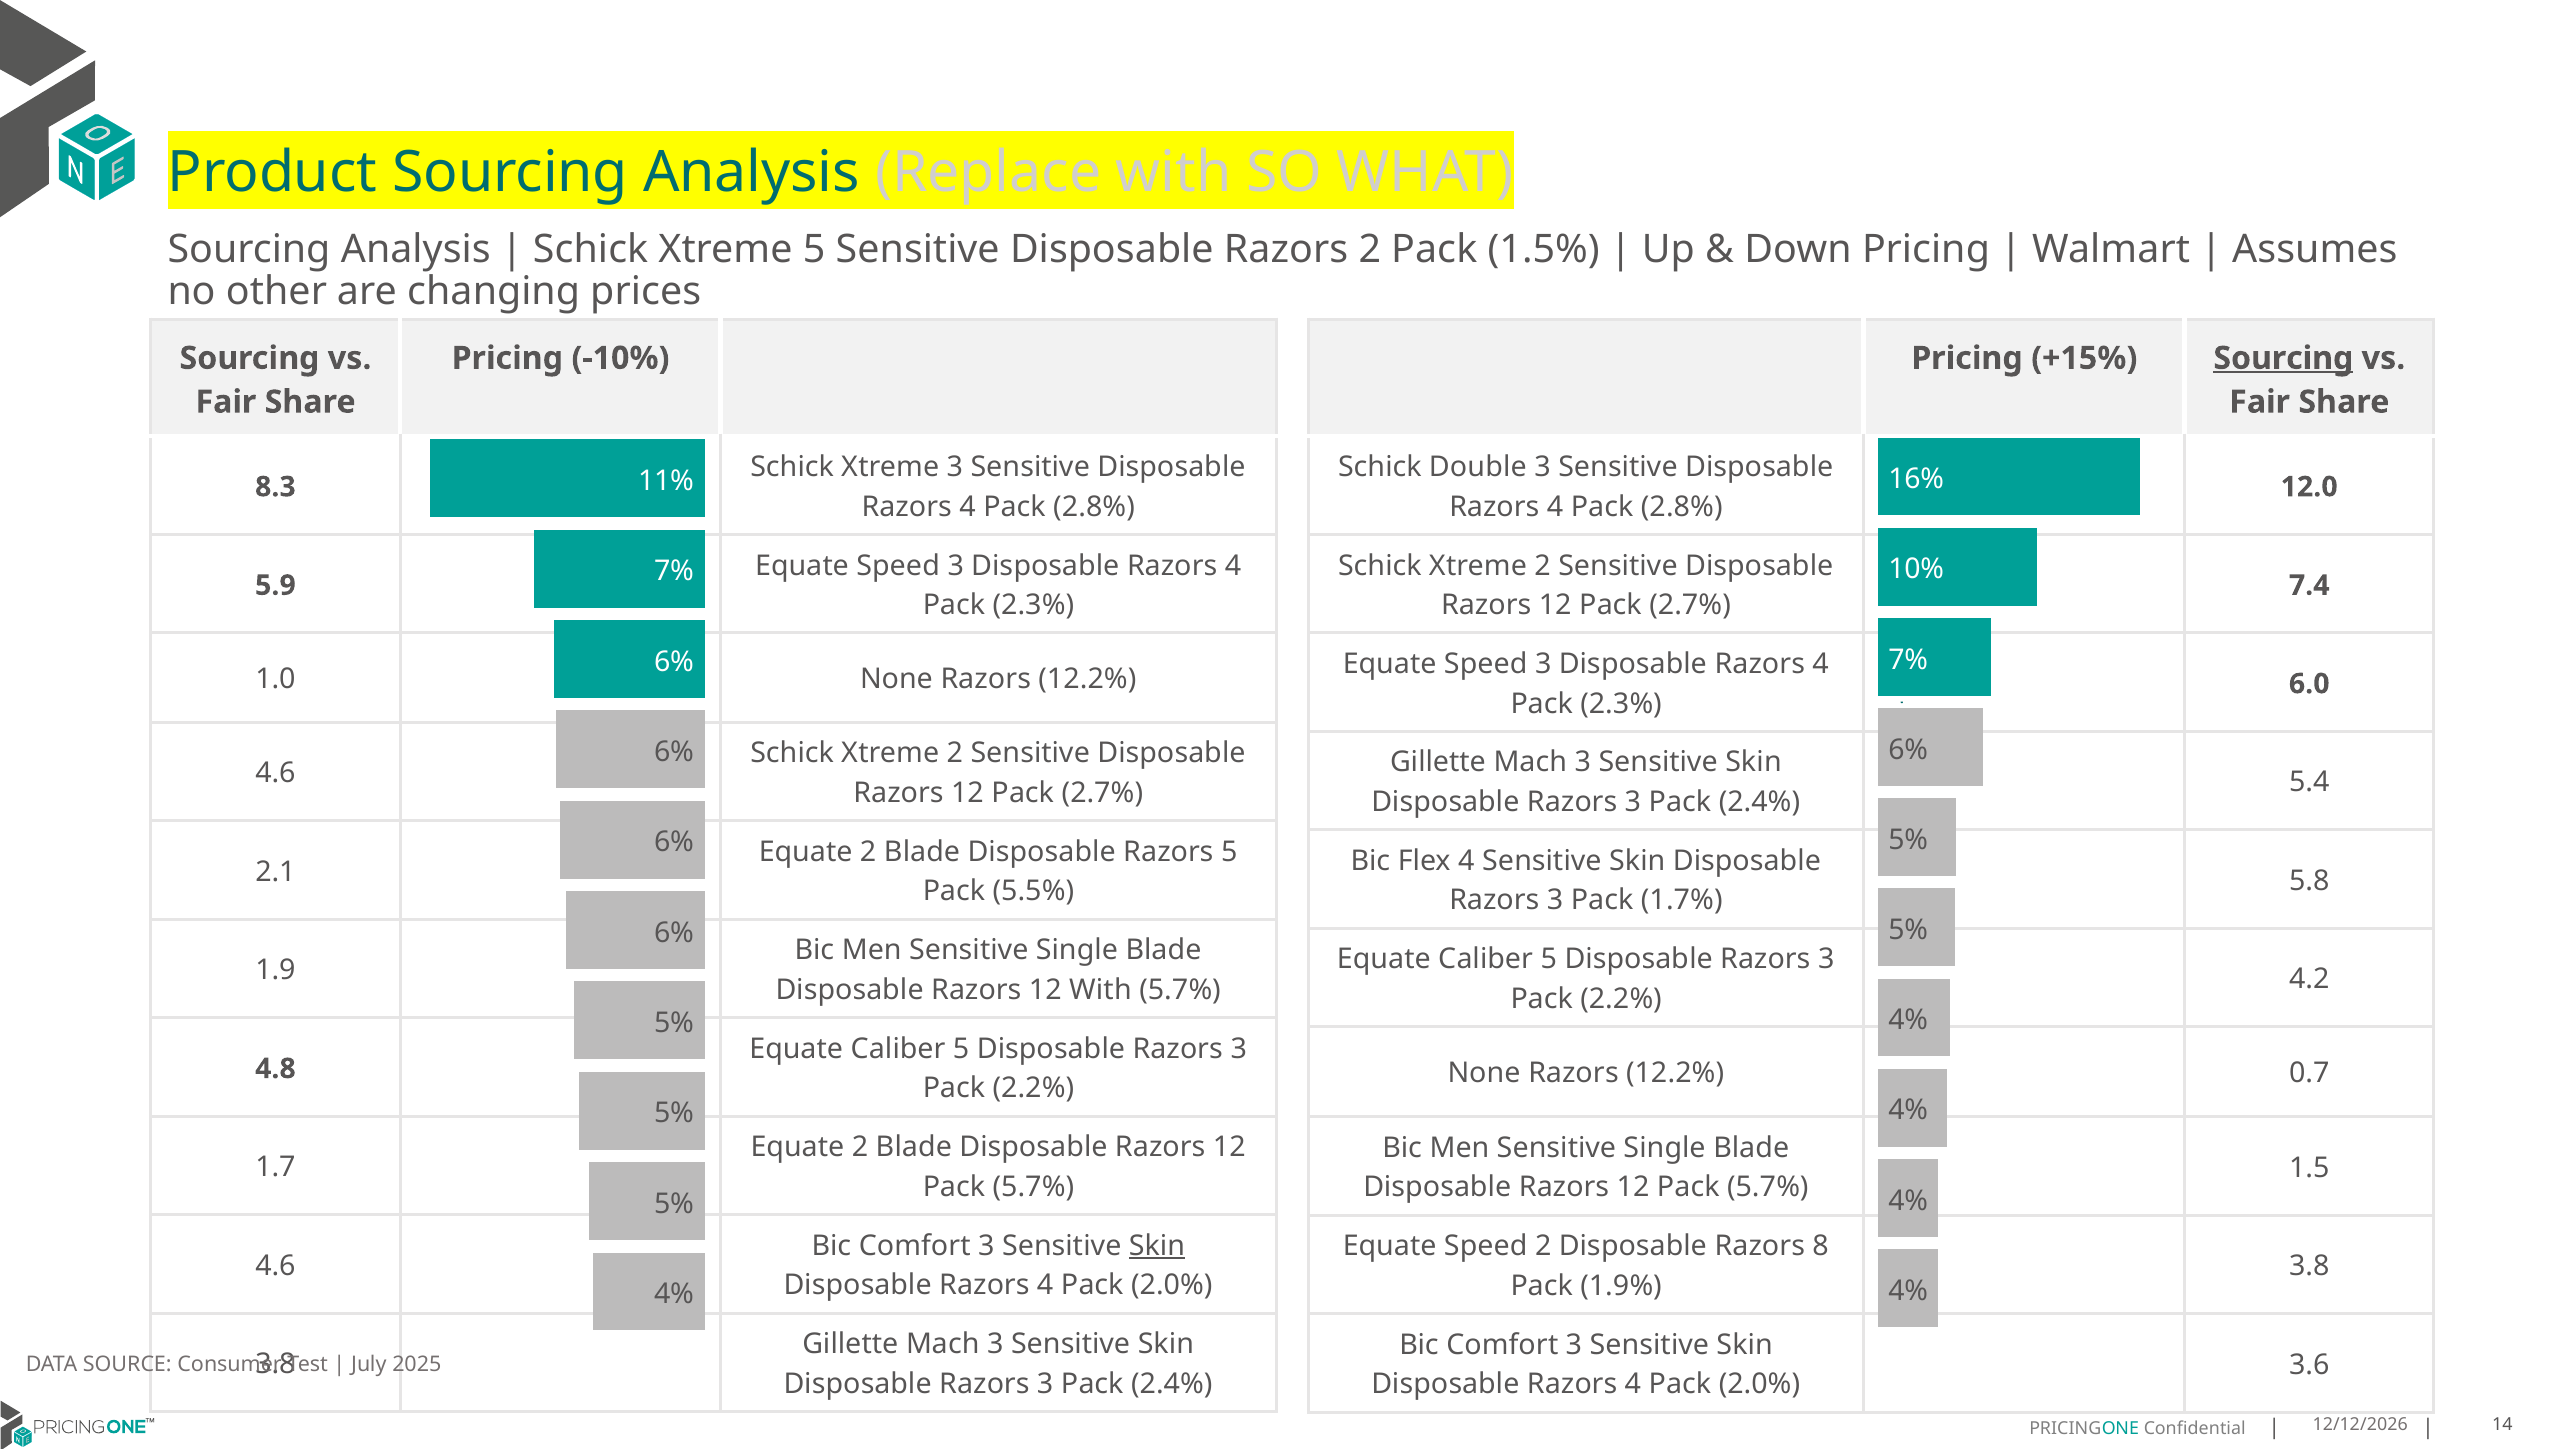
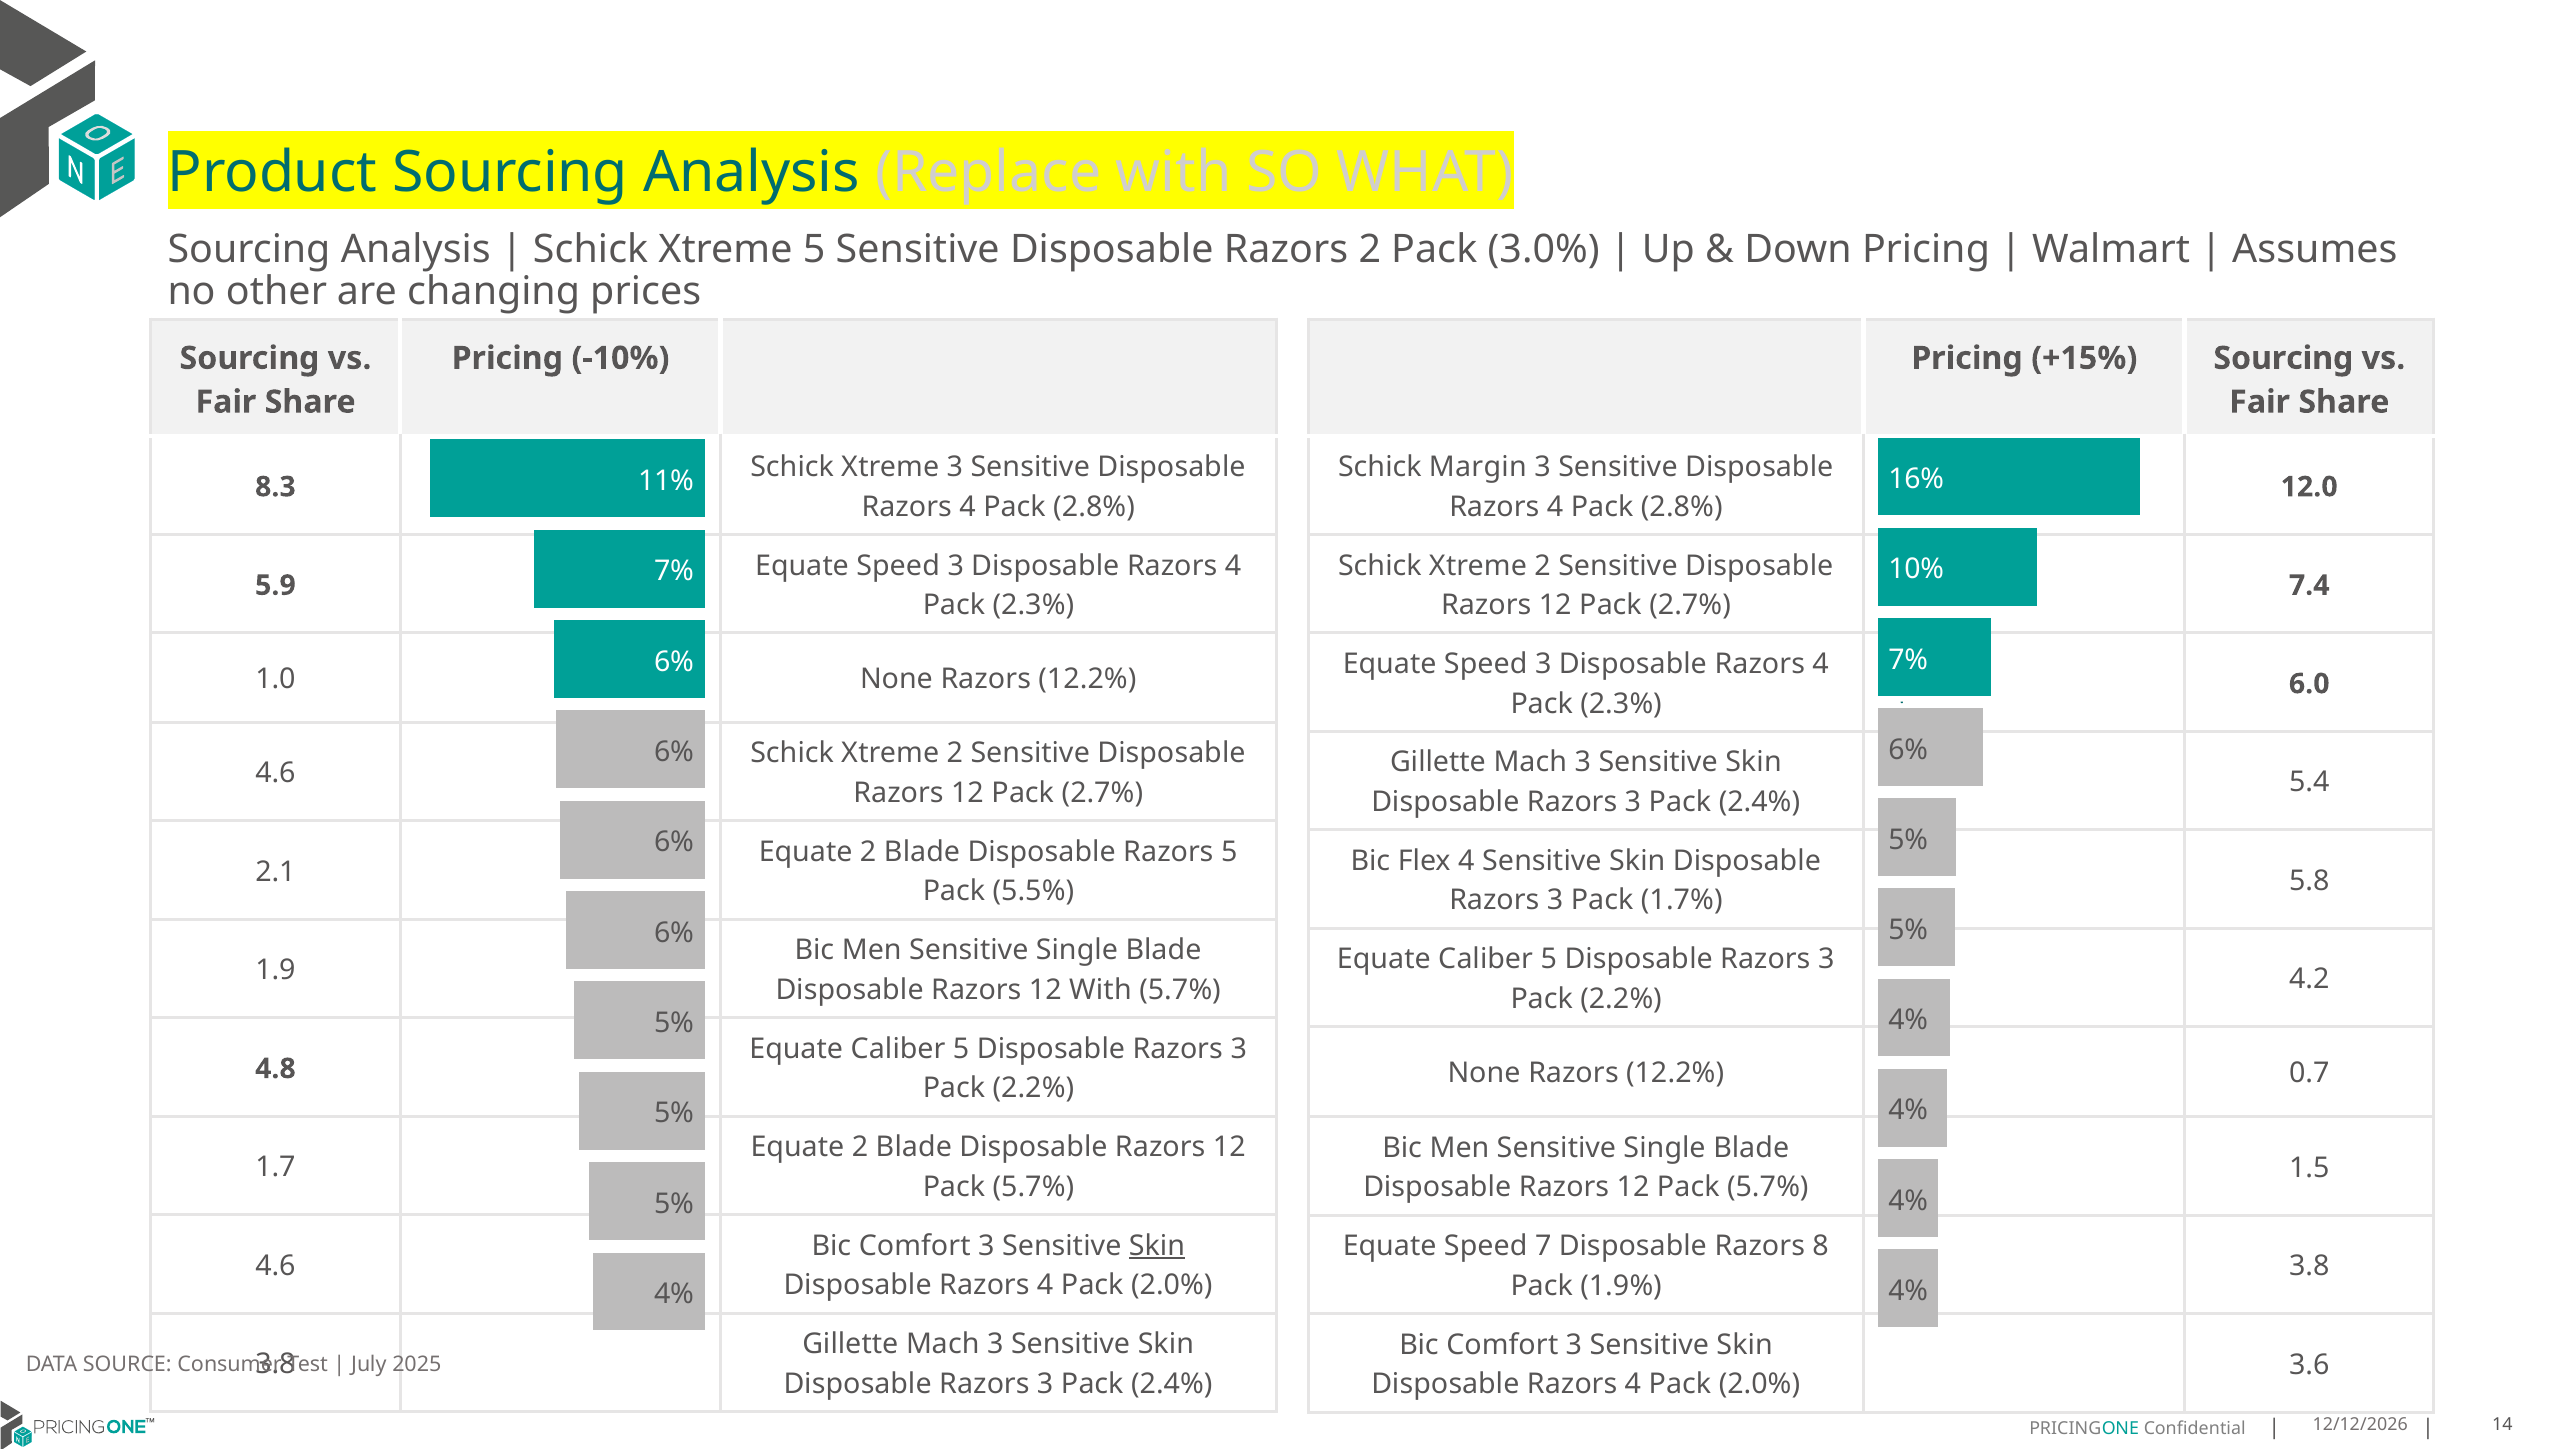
1.5%: 1.5% -> 3.0% (1544, 249)
Sourcing underline: present -> none (2283, 358)
Double: Double -> Margin (1478, 467)
Speed 2: 2 -> 7 (1543, 1247)
